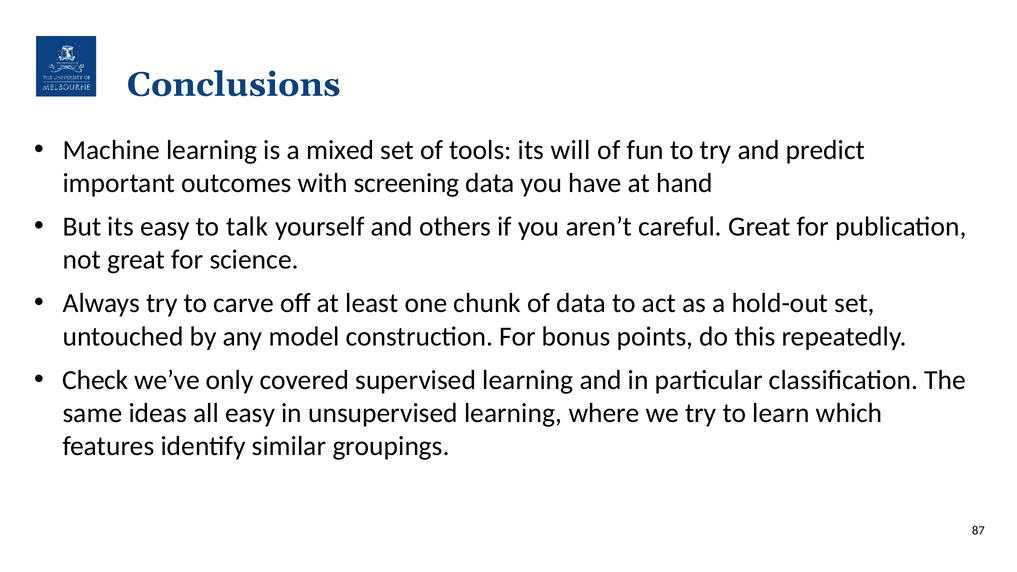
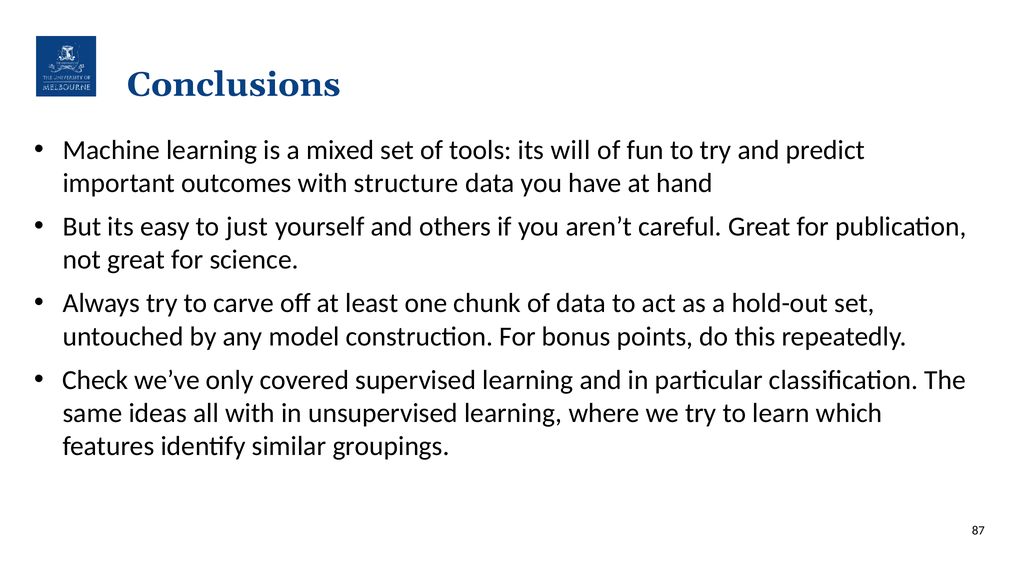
screening: screening -> structure (406, 183)
talk: talk -> just (247, 227)
all easy: easy -> with (250, 413)
